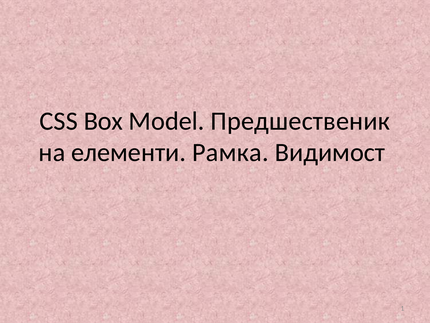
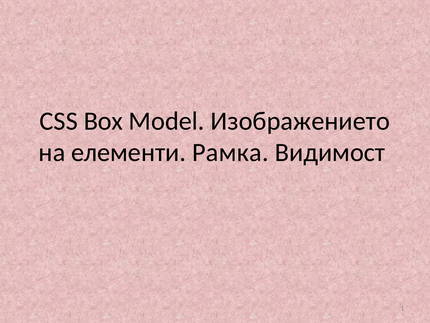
Предшественик: Предшественик -> Изображението (300, 121)
